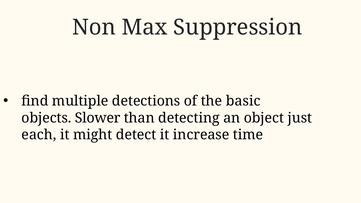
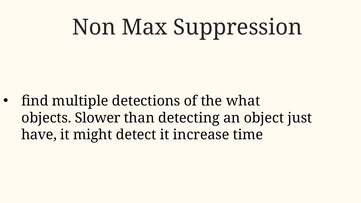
basic: basic -> what (243, 101)
each: each -> have (39, 135)
